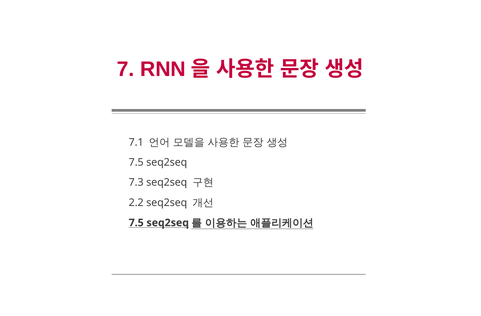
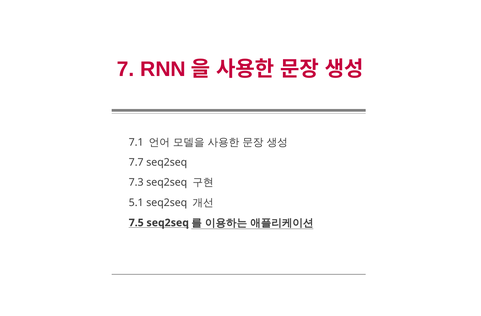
7.5: 7.5 -> 7.7 (136, 162)
2.2: 2.2 -> 5.1 (136, 203)
